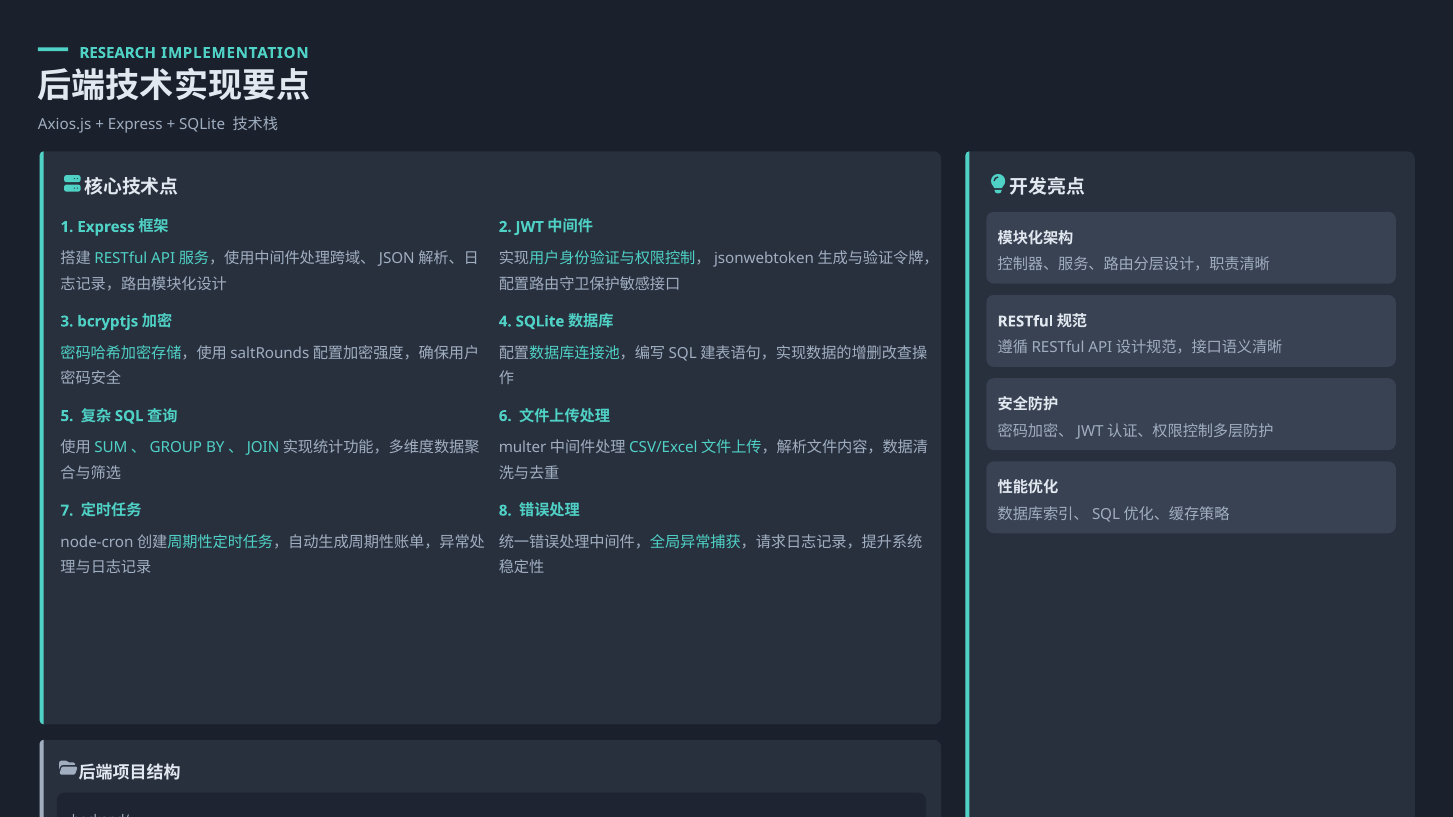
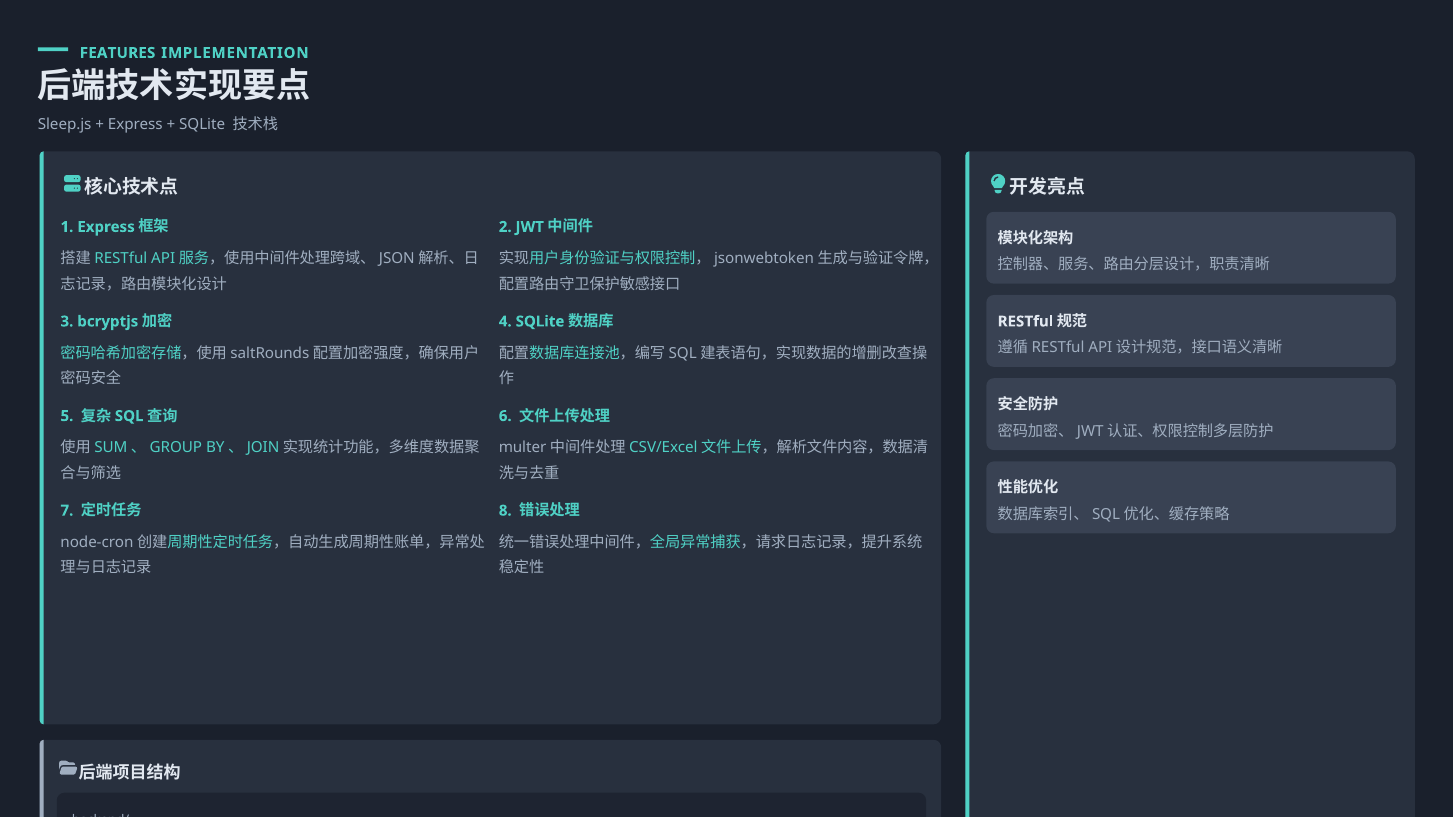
RESEARCH: RESEARCH -> FEATURES (118, 53)
Axios.js: Axios.js -> Sleep.js (65, 125)
